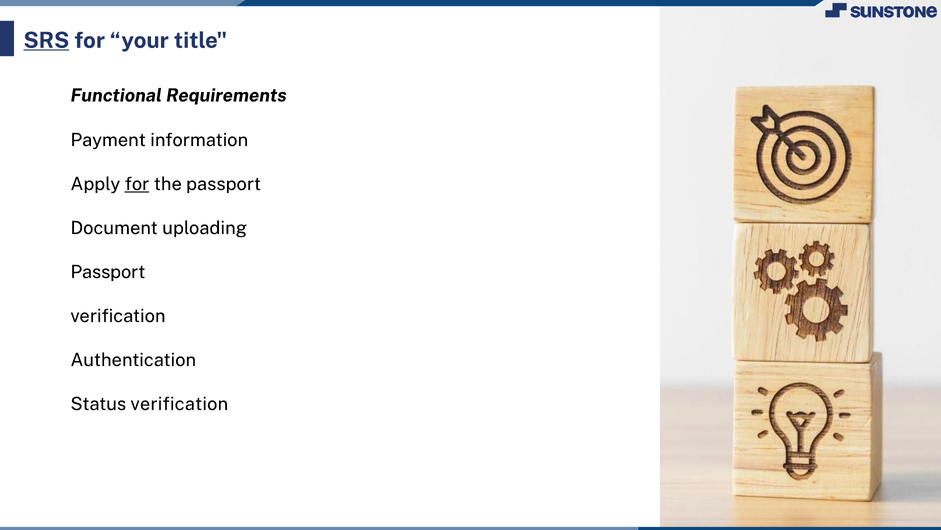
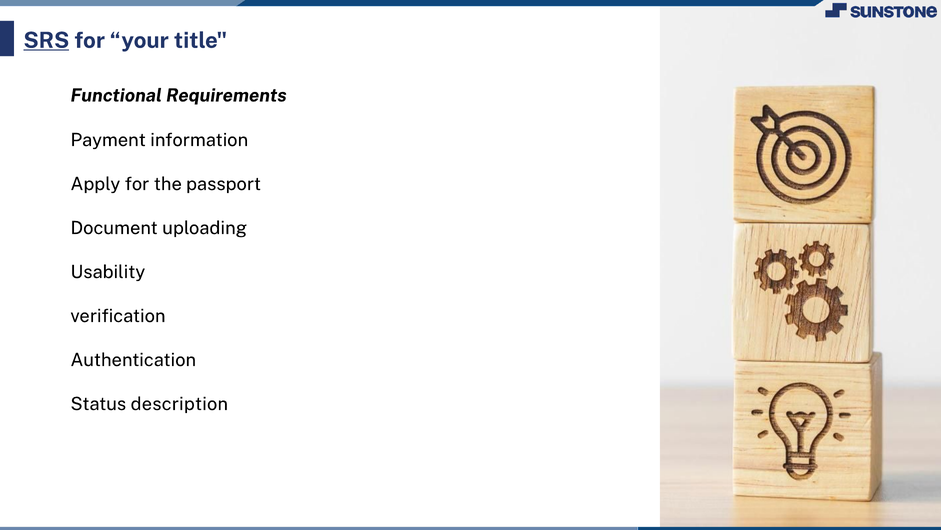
for underline: present -> none (137, 184)
Passport: Passport -> Usability (108, 272)
Status verification: verification -> description (179, 404)
